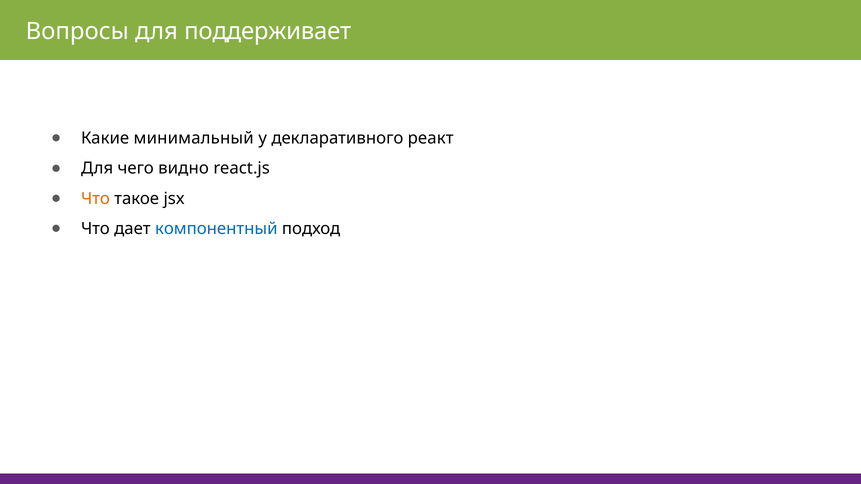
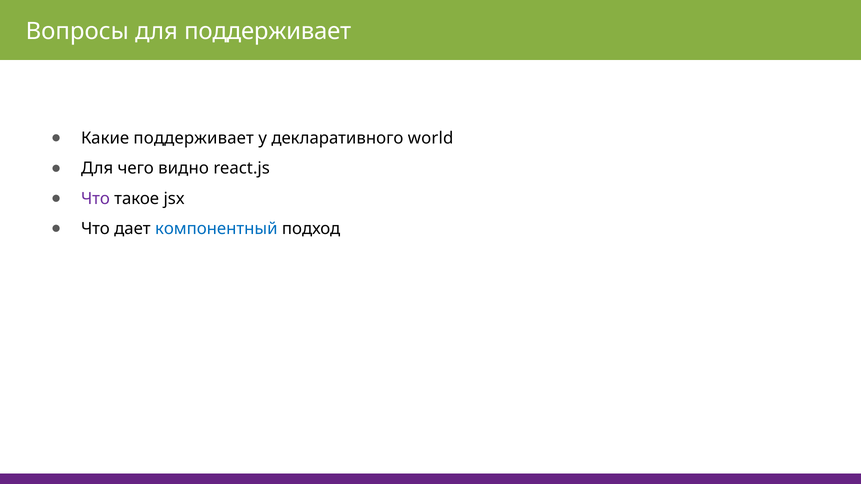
Какие минимальный: минимальный -> поддерживает (194, 138)
реакт: реакт -> world (431, 138)
Что colour: orange -> purple (95, 199)
